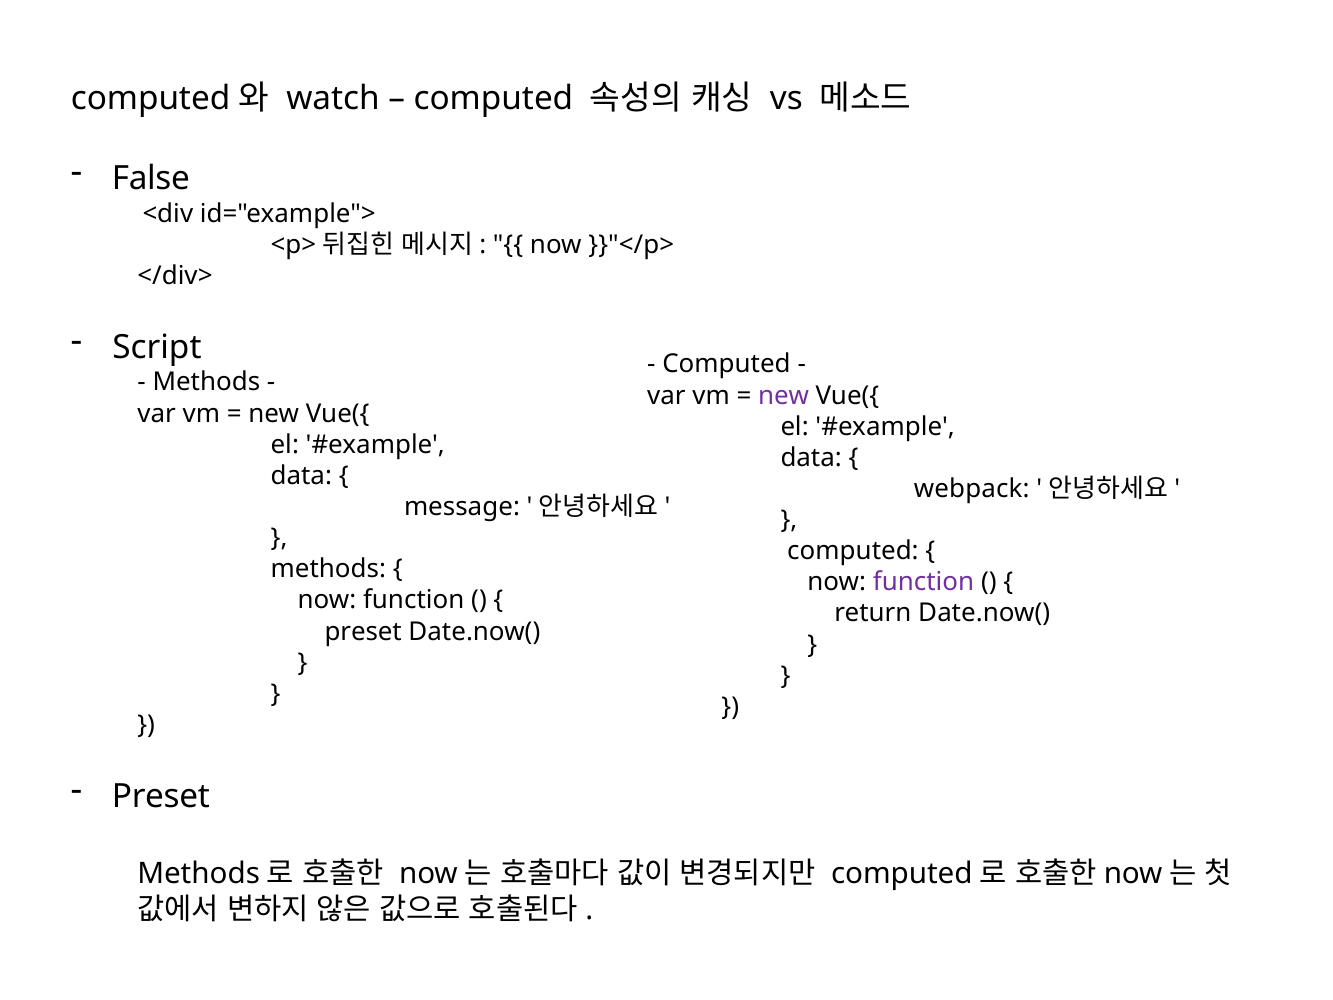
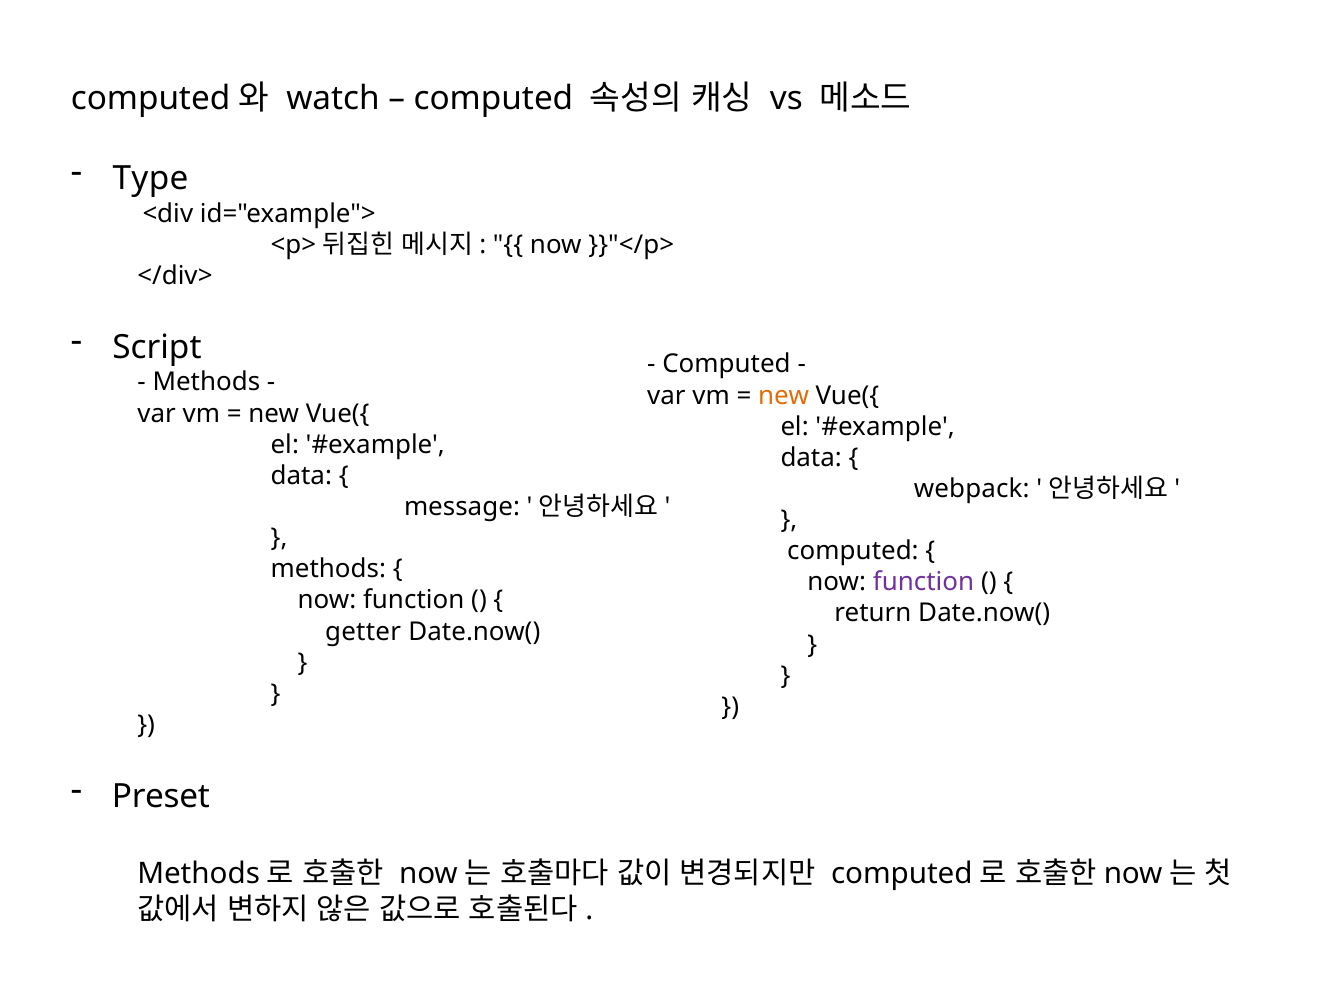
False: False -> Type (150, 178)
new colour: purple -> orange (784, 395)
preset: preset -> getter (363, 631)
